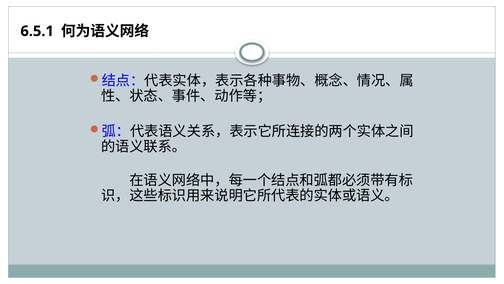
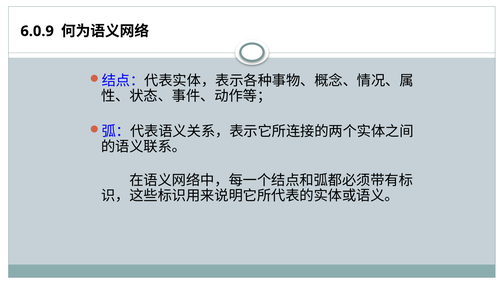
6.5.1: 6.5.1 -> 6.0.9 (37, 31)
